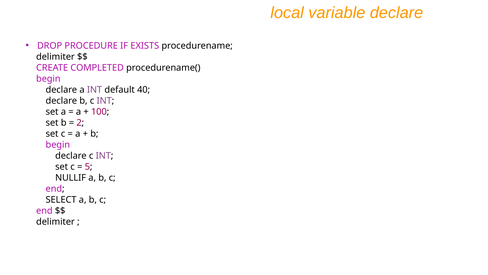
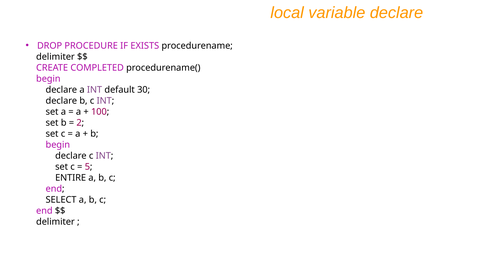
40: 40 -> 30 (144, 90)
NULLIF: NULLIF -> ENTIRE (71, 177)
